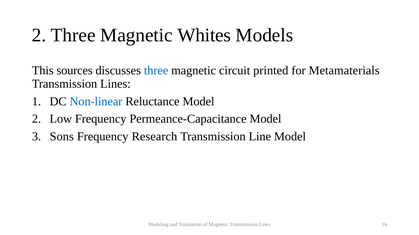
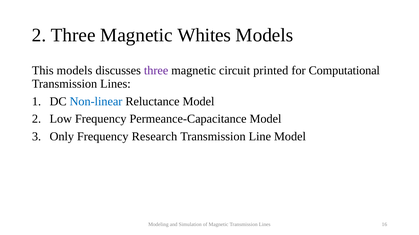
This sources: sources -> models (75, 71)
three colour: blue -> purple (156, 71)
Metamaterials: Metamaterials -> Computational (344, 71)
Sons: Sons -> Only (62, 137)
